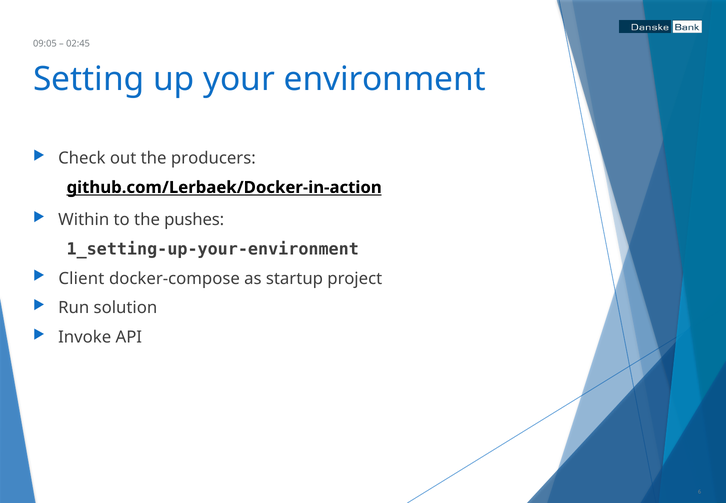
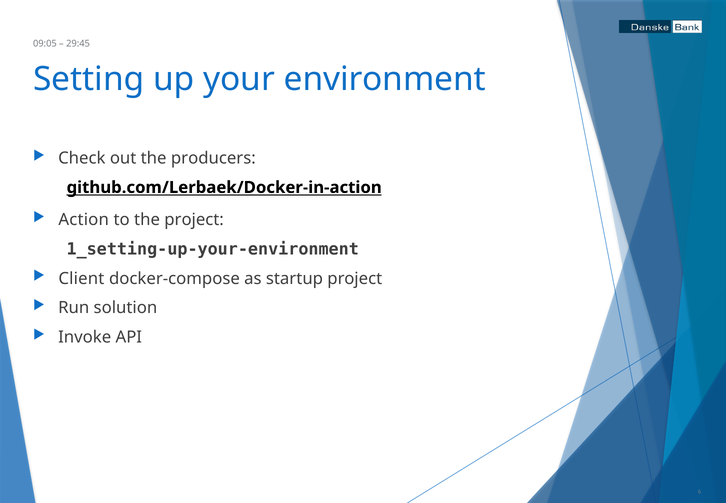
02:45: 02:45 -> 29:45 (78, 44)
Within: Within -> Action (84, 219)
the pushes: pushes -> project (194, 219)
